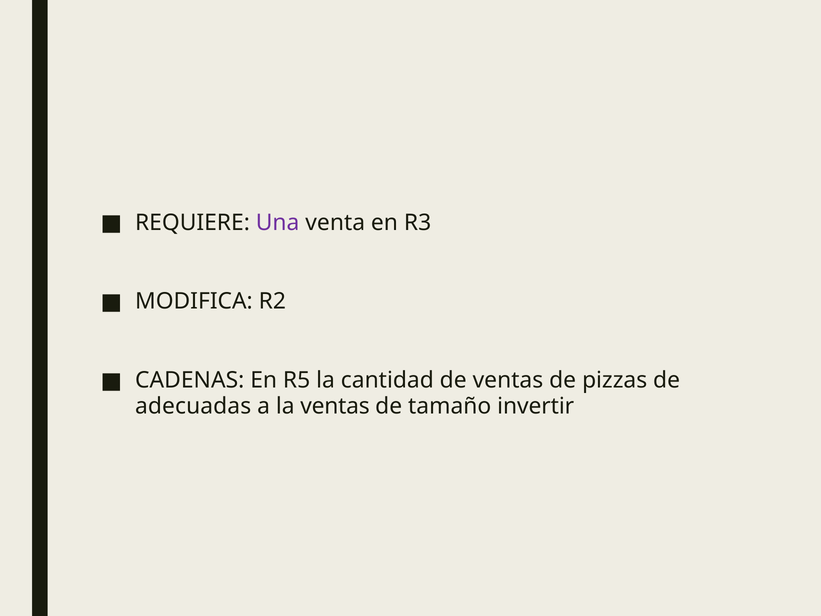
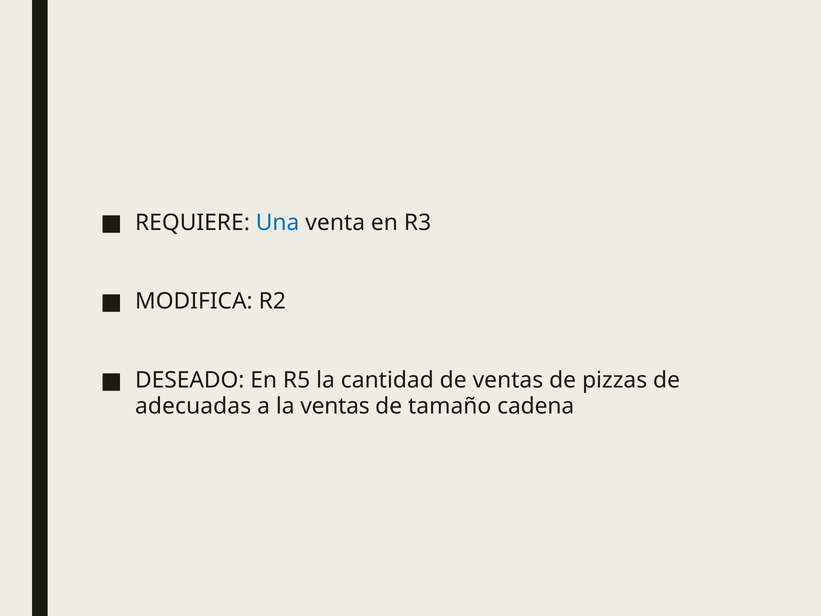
Una colour: purple -> blue (278, 222)
CADENAS: CADENAS -> DESEADO (190, 380)
invertir: invertir -> cadena (536, 406)
